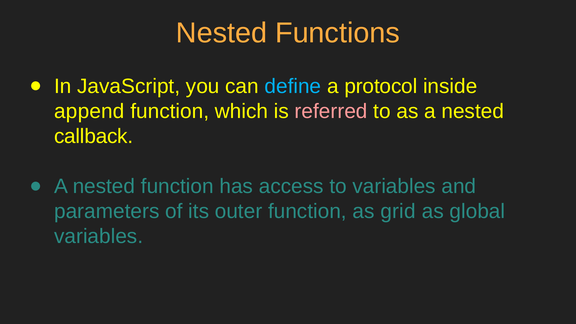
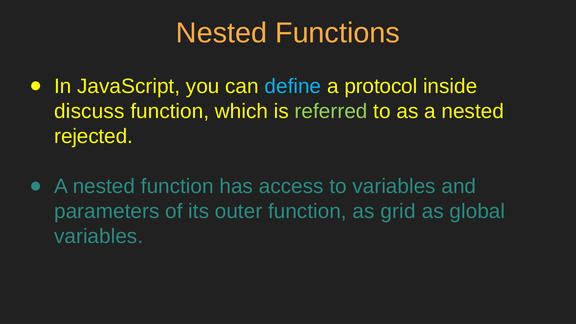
append: append -> discuss (89, 111)
referred colour: pink -> light green (331, 111)
callback: callback -> rejected (94, 136)
